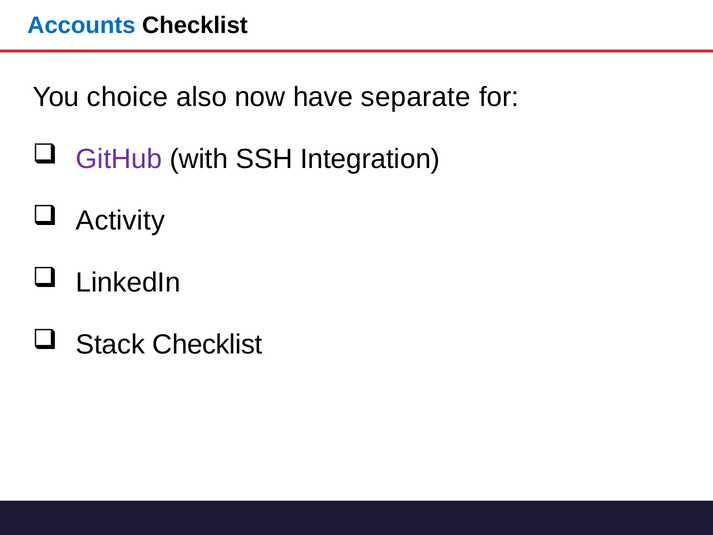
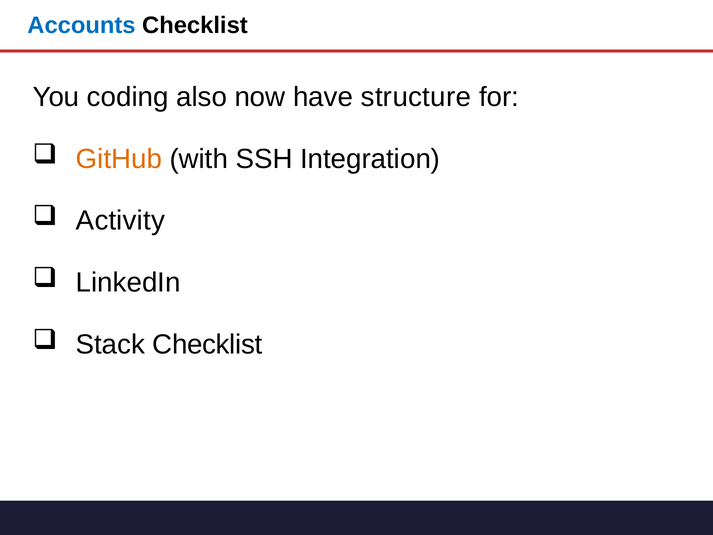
choice: choice -> coding (128, 97)
separate: separate -> structure (416, 97)
GitHub colour: purple -> orange (119, 159)
